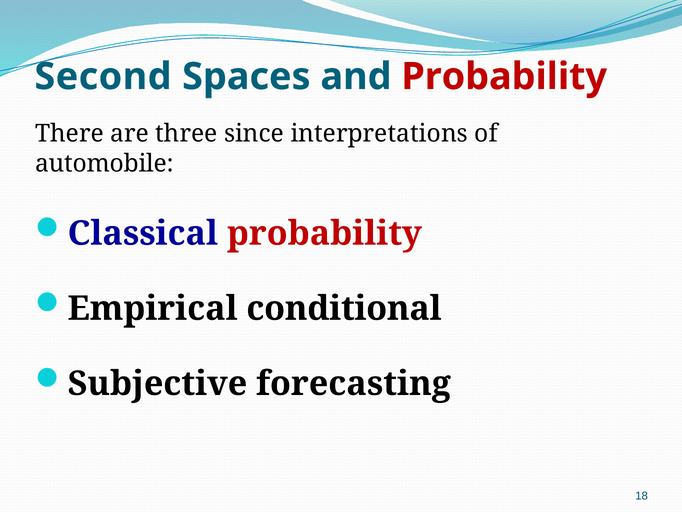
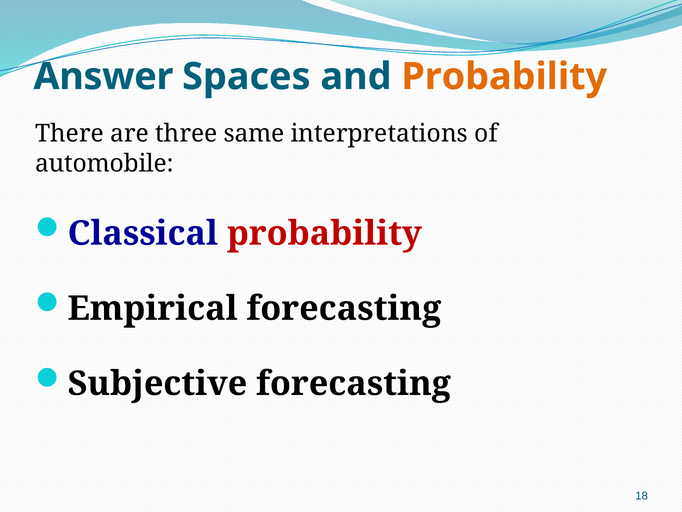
Second: Second -> Answer (103, 77)
Probability colour: red -> orange (504, 77)
since: since -> same (254, 134)
Empirical conditional: conditional -> forecasting (344, 308)
